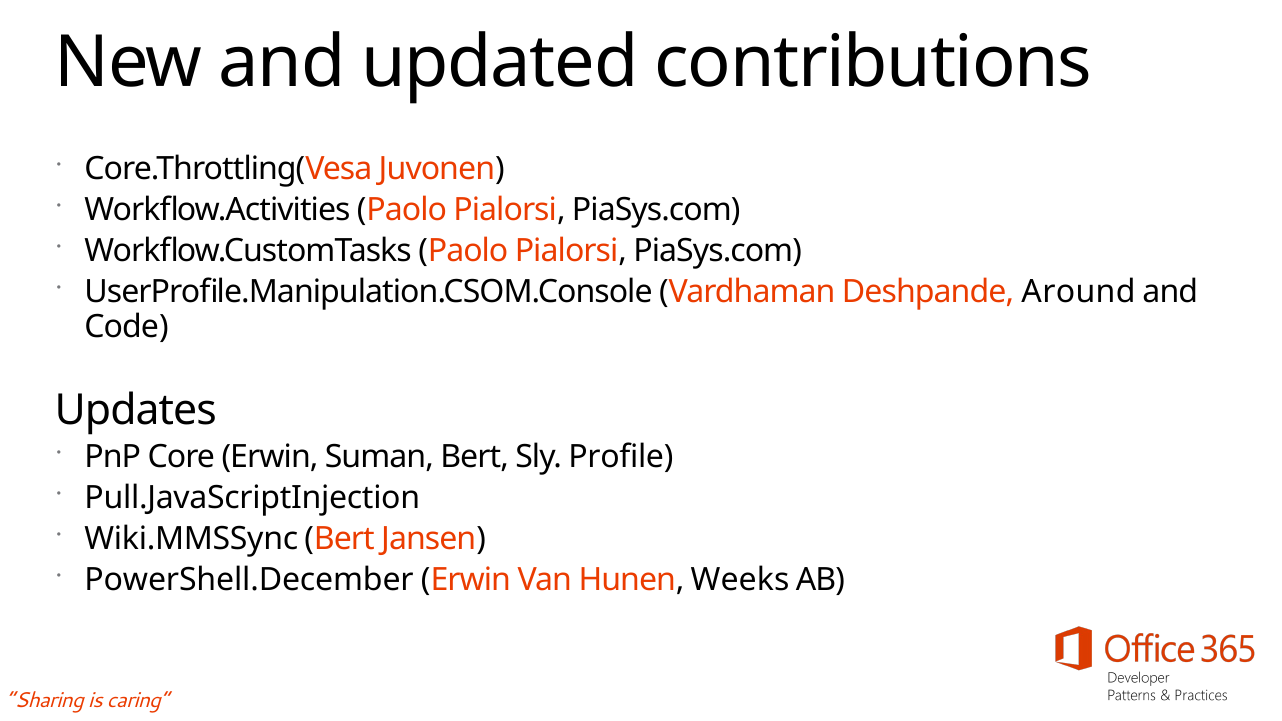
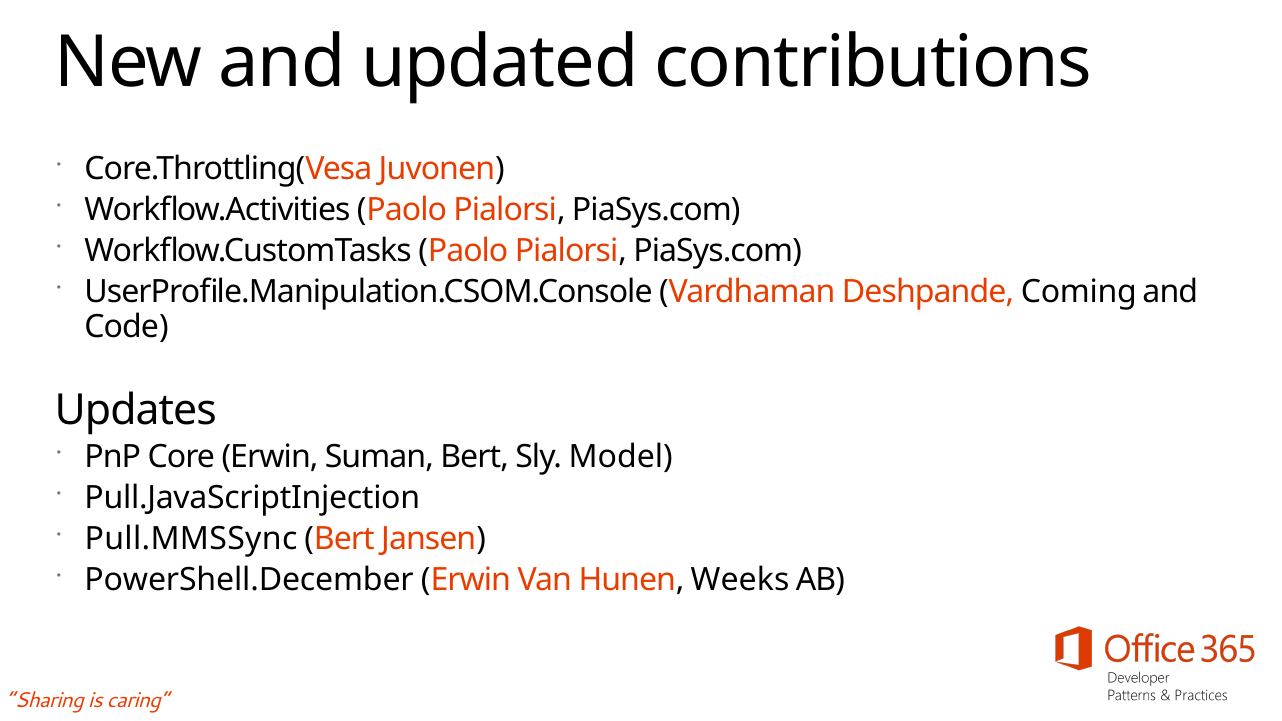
Around: Around -> Coming (1079, 292)
Profile: Profile -> Model (621, 457)
Wiki.MMSSync: Wiki.MMSSync -> Pull.MMSSync (191, 539)
